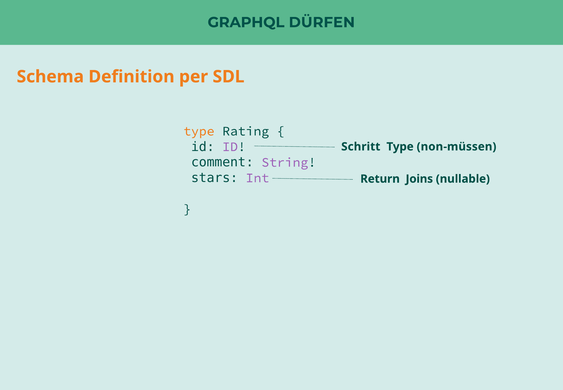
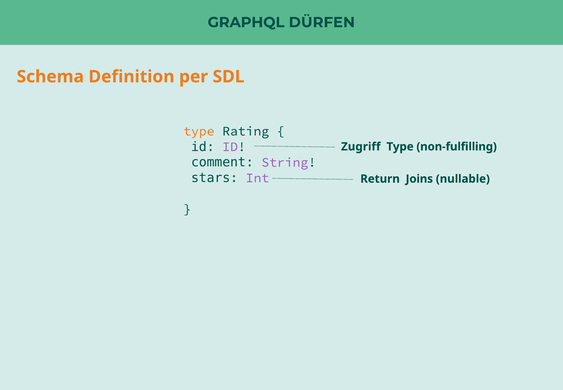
Schritt: Schritt -> Zugriff (361, 147)
non-müssen: non-müssen -> non-fulfilling (457, 147)
